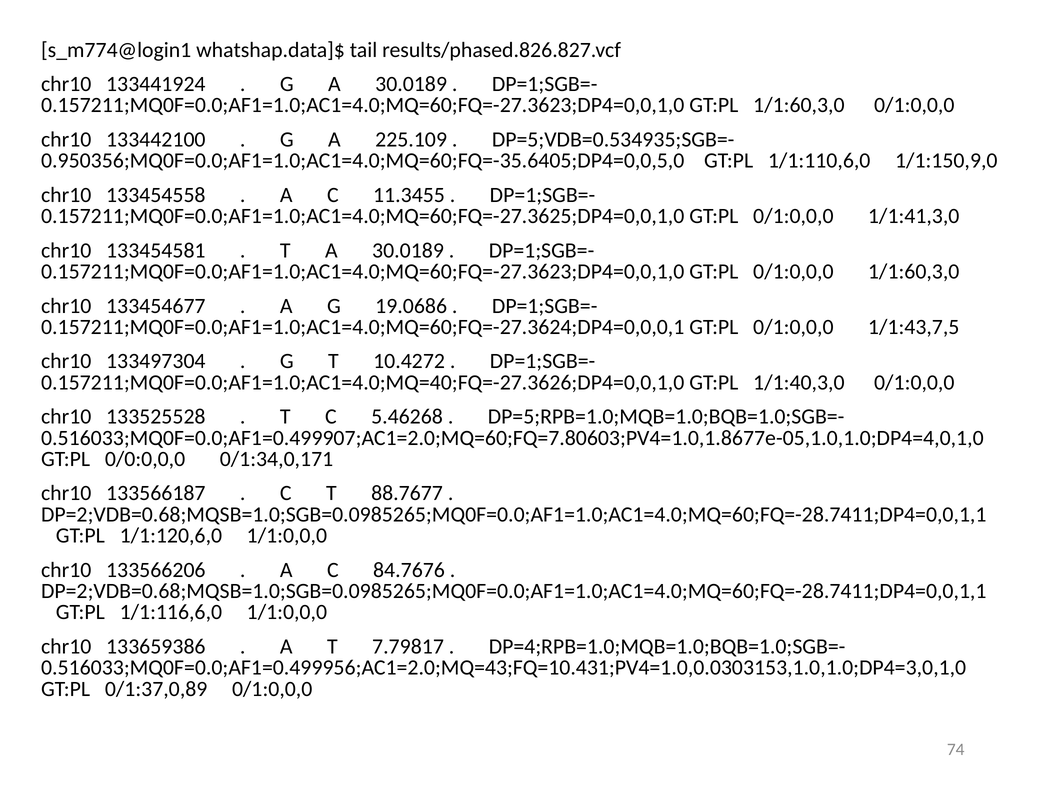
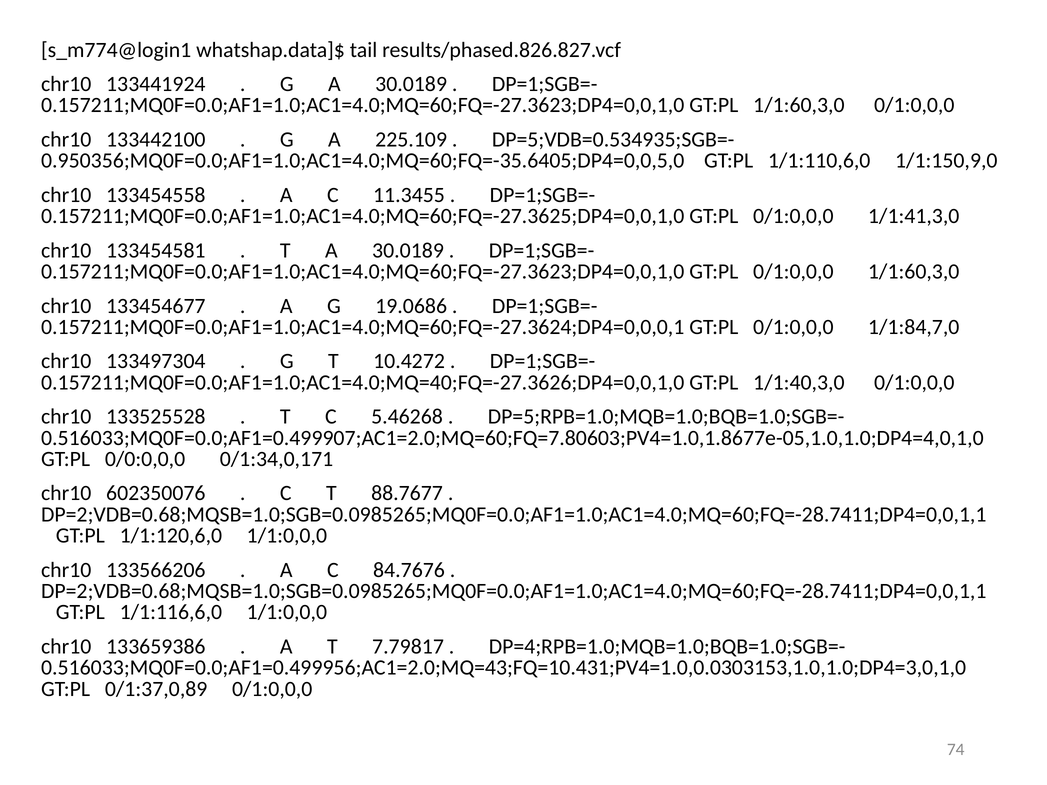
1/1:43,7,5: 1/1:43,7,5 -> 1/1:84,7,0 (914, 327)
133566187: 133566187 -> 602350076 (156, 493)
